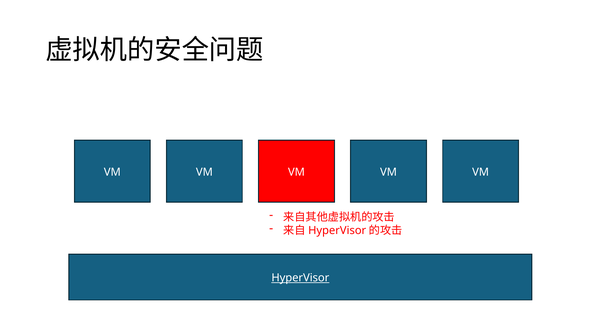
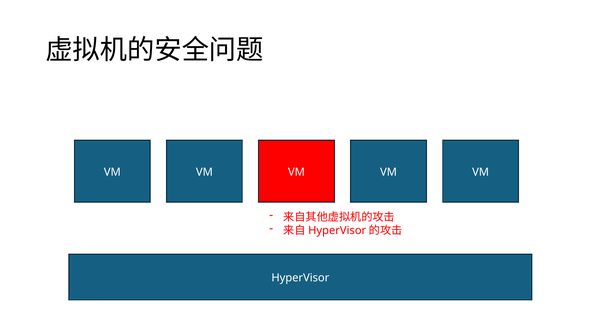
HyperVisor underline: present -> none (300, 278)
